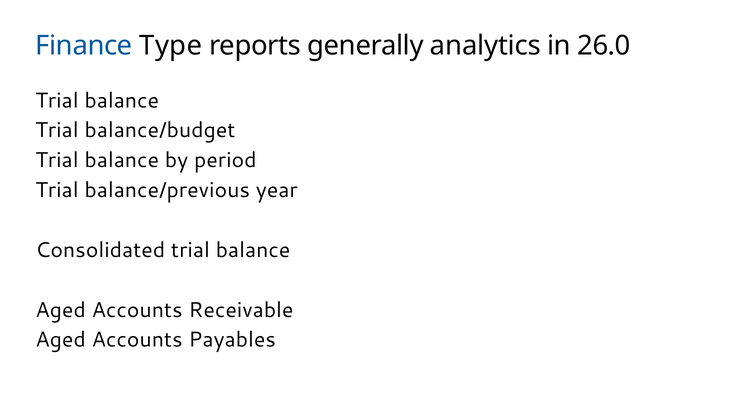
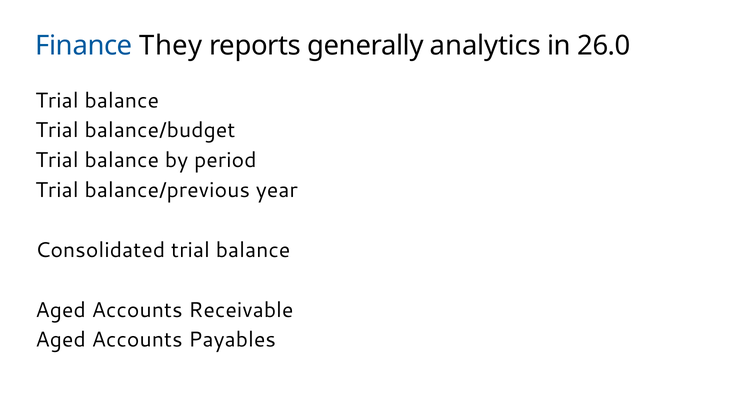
Type: Type -> They (171, 46)
